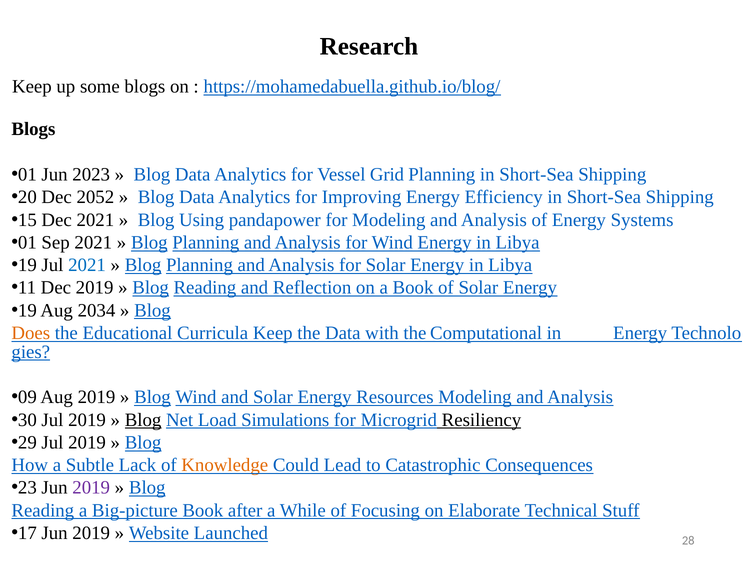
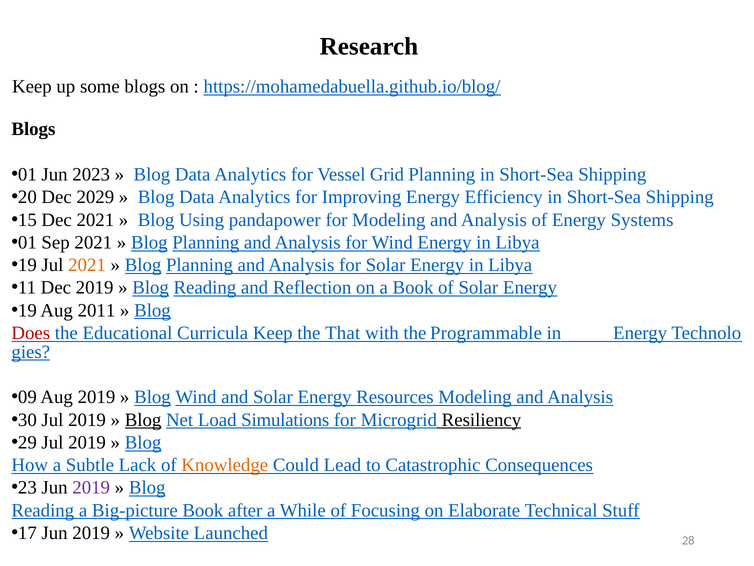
2052: 2052 -> 2029 (95, 197)
2021 colour: blue -> orange (87, 265)
2034: 2034 -> 2011 (96, 310)
Does colour: orange -> red (31, 333)
the Data: Data -> That (343, 333)
Computational: Computational -> Programmable (486, 333)
